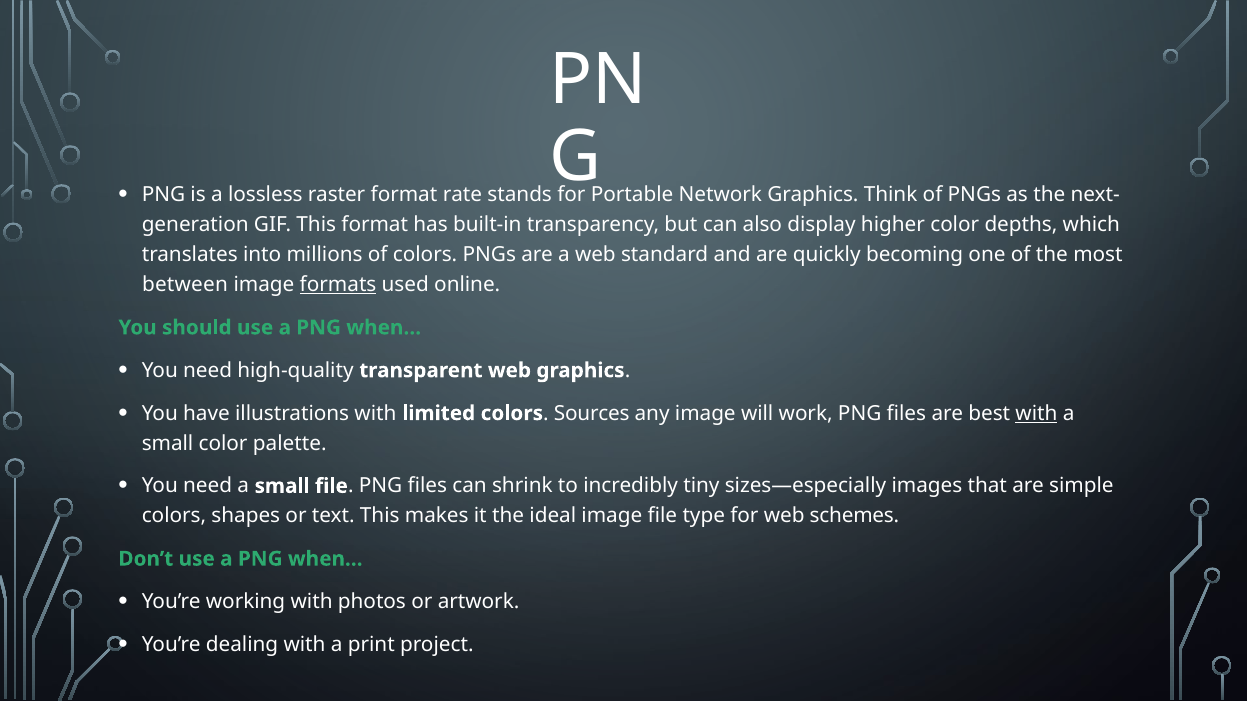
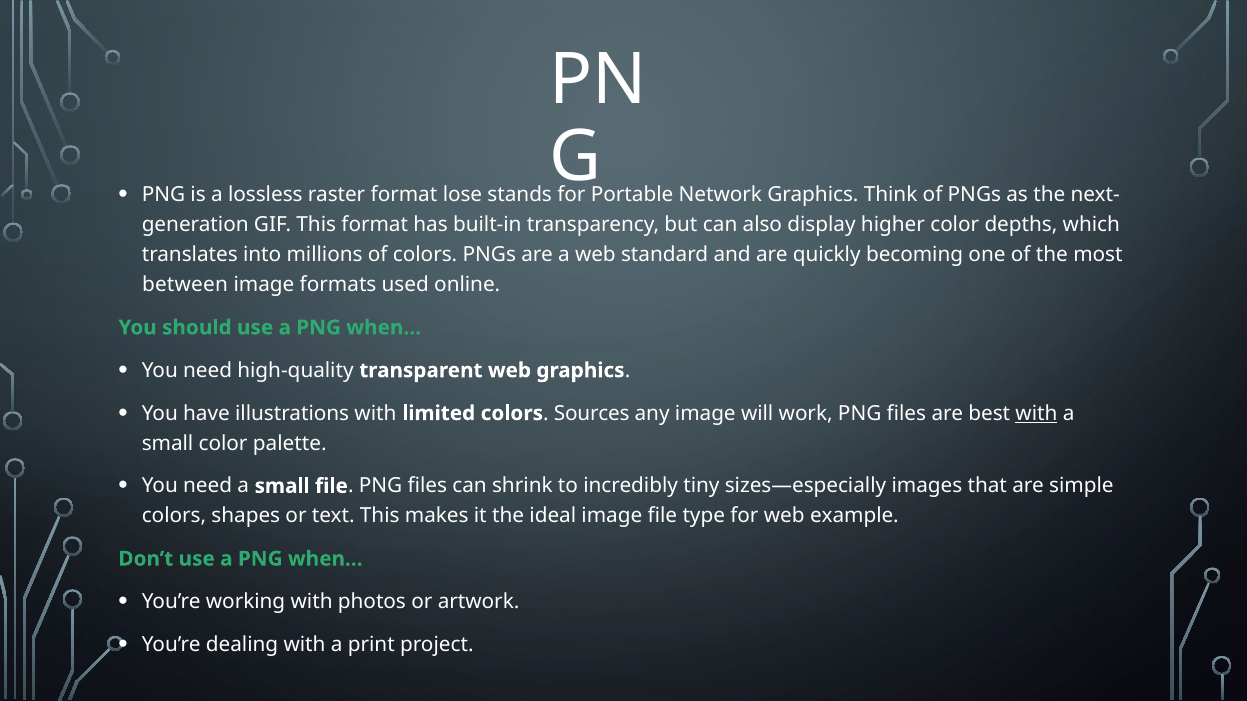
rate: rate -> lose (462, 195)
formats underline: present -> none (338, 285)
schemes: schemes -> example (854, 516)
